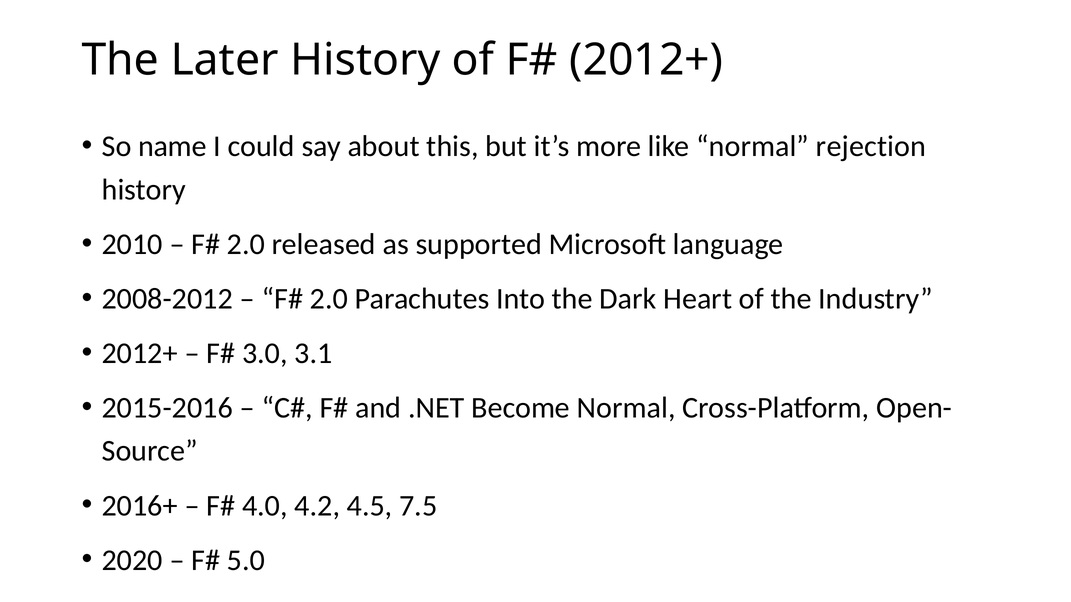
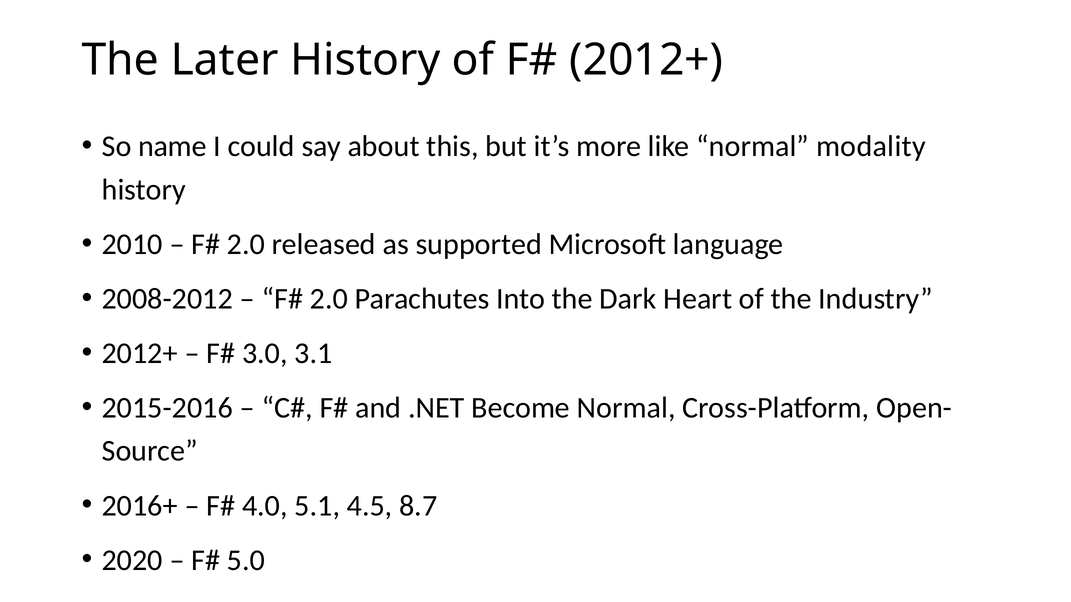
rejection: rejection -> modality (871, 146)
4.2: 4.2 -> 5.1 (317, 506)
7.5: 7.5 -> 8.7 (418, 506)
